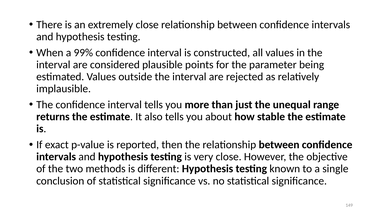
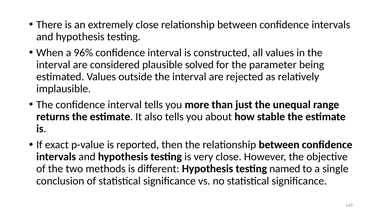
99%: 99% -> 96% (83, 53)
points: points -> solved (199, 65)
known: known -> named (285, 169)
